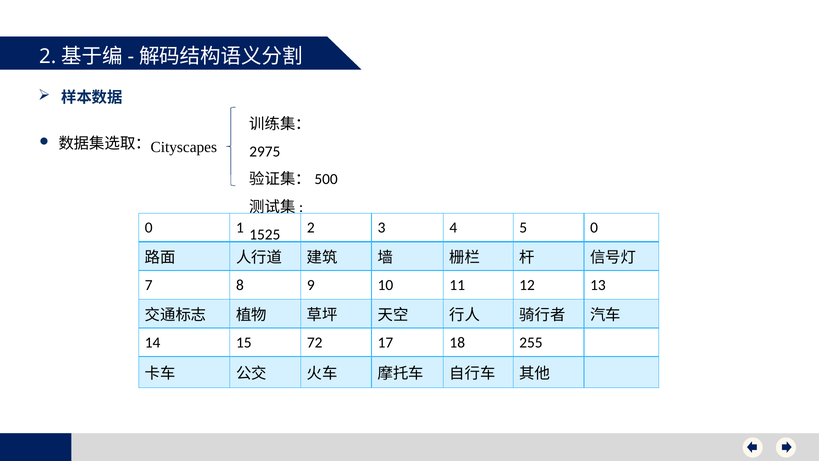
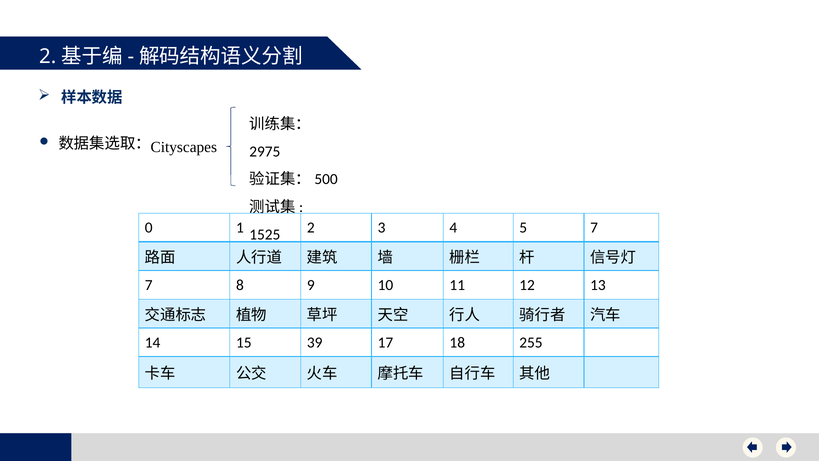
5 0: 0 -> 7 (594, 228)
72: 72 -> 39 (315, 342)
